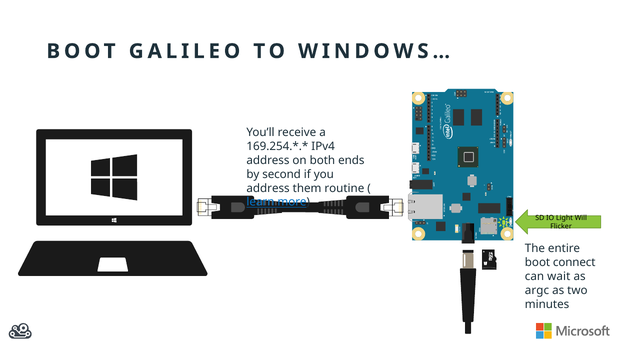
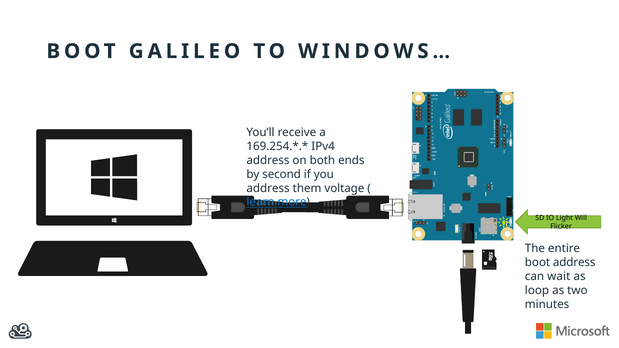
routine: routine -> voltage (344, 188)
boot connect: connect -> address (574, 263)
argc: argc -> loop (537, 291)
